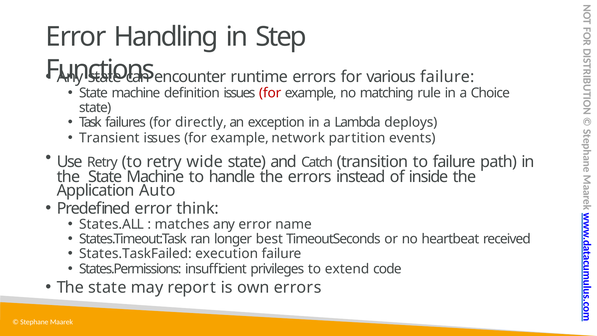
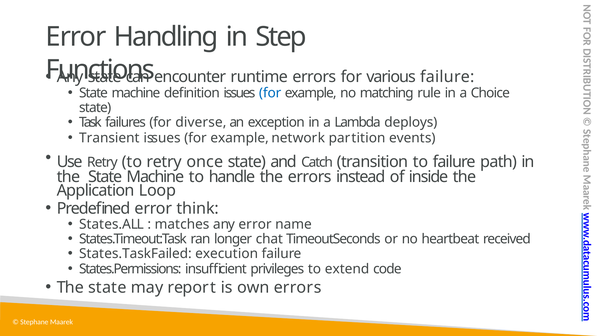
for colour: red -> blue (270, 93)
directly: directly -> diverse (201, 122)
wide: wide -> once (205, 162)
Auto: Auto -> Loop (157, 190)
best: best -> chat (269, 239)
